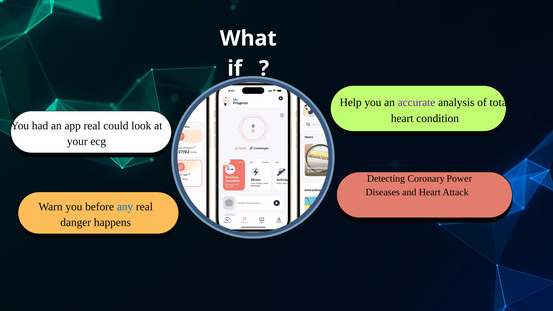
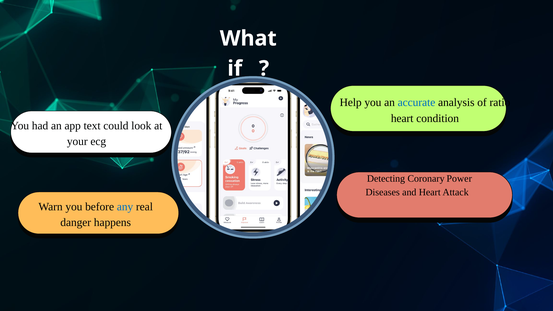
accurate colour: purple -> blue (417, 102)
total: total -> ratio (500, 102)
app real: real -> text (92, 126)
